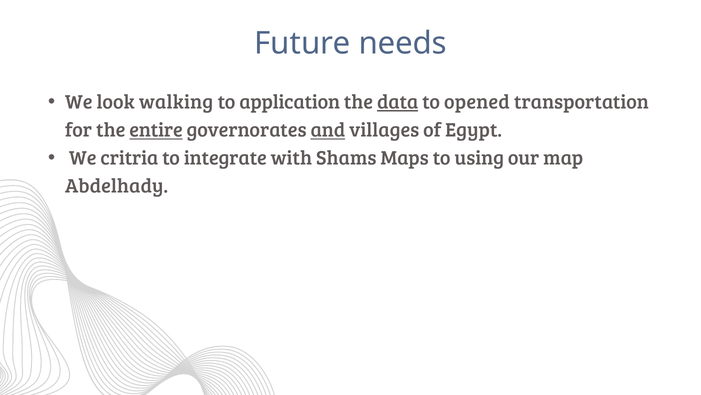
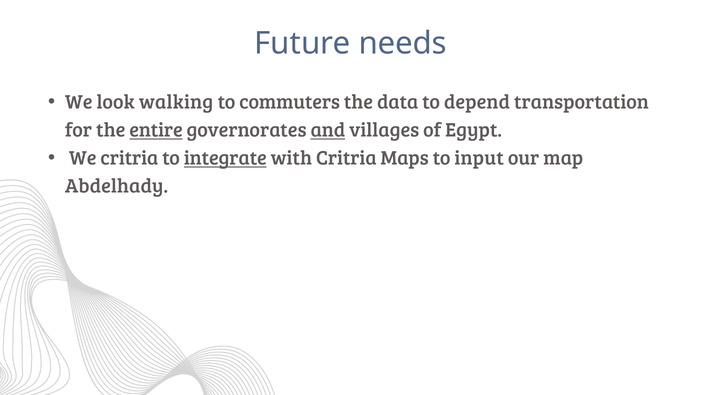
application: application -> commuters (290, 102)
data underline: present -> none (398, 102)
opened: opened -> depend (477, 102)
integrate underline: none -> present (225, 158)
with Shams: Shams -> Critria (346, 158)
using: using -> input (479, 158)
